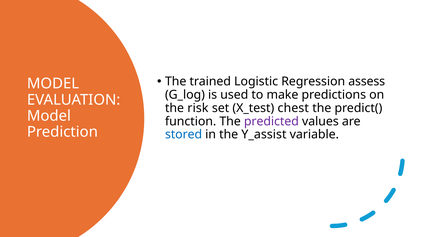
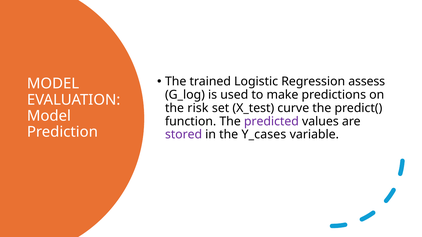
chest: chest -> curve (293, 108)
stored colour: blue -> purple (184, 135)
Y_assist: Y_assist -> Y_cases (264, 135)
